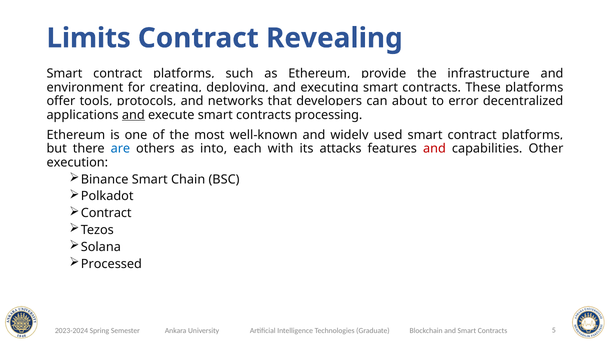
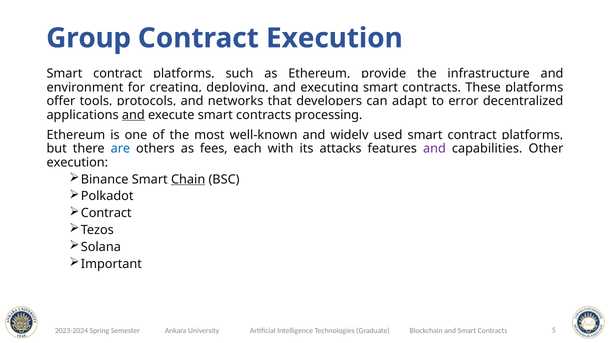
Limits: Limits -> Group (89, 38)
Contract Revealing: Revealing -> Execution (334, 38)
about: about -> adapt (410, 101)
into: into -> fees (214, 149)
and colour: red -> purple (434, 149)
Chain underline: none -> present (188, 179)
Processed: Processed -> Important (111, 264)
